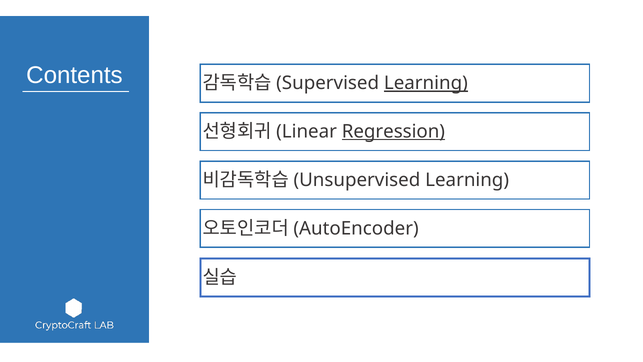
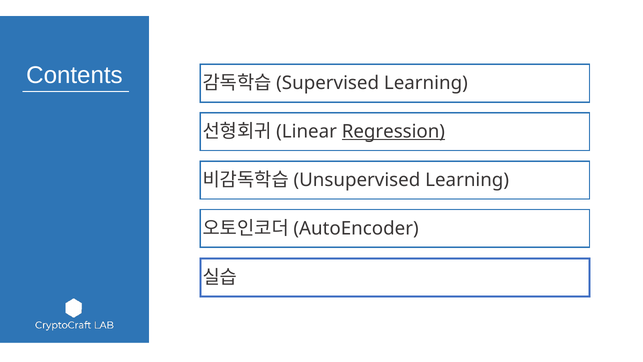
Learning underline: present -> none (426, 83)
